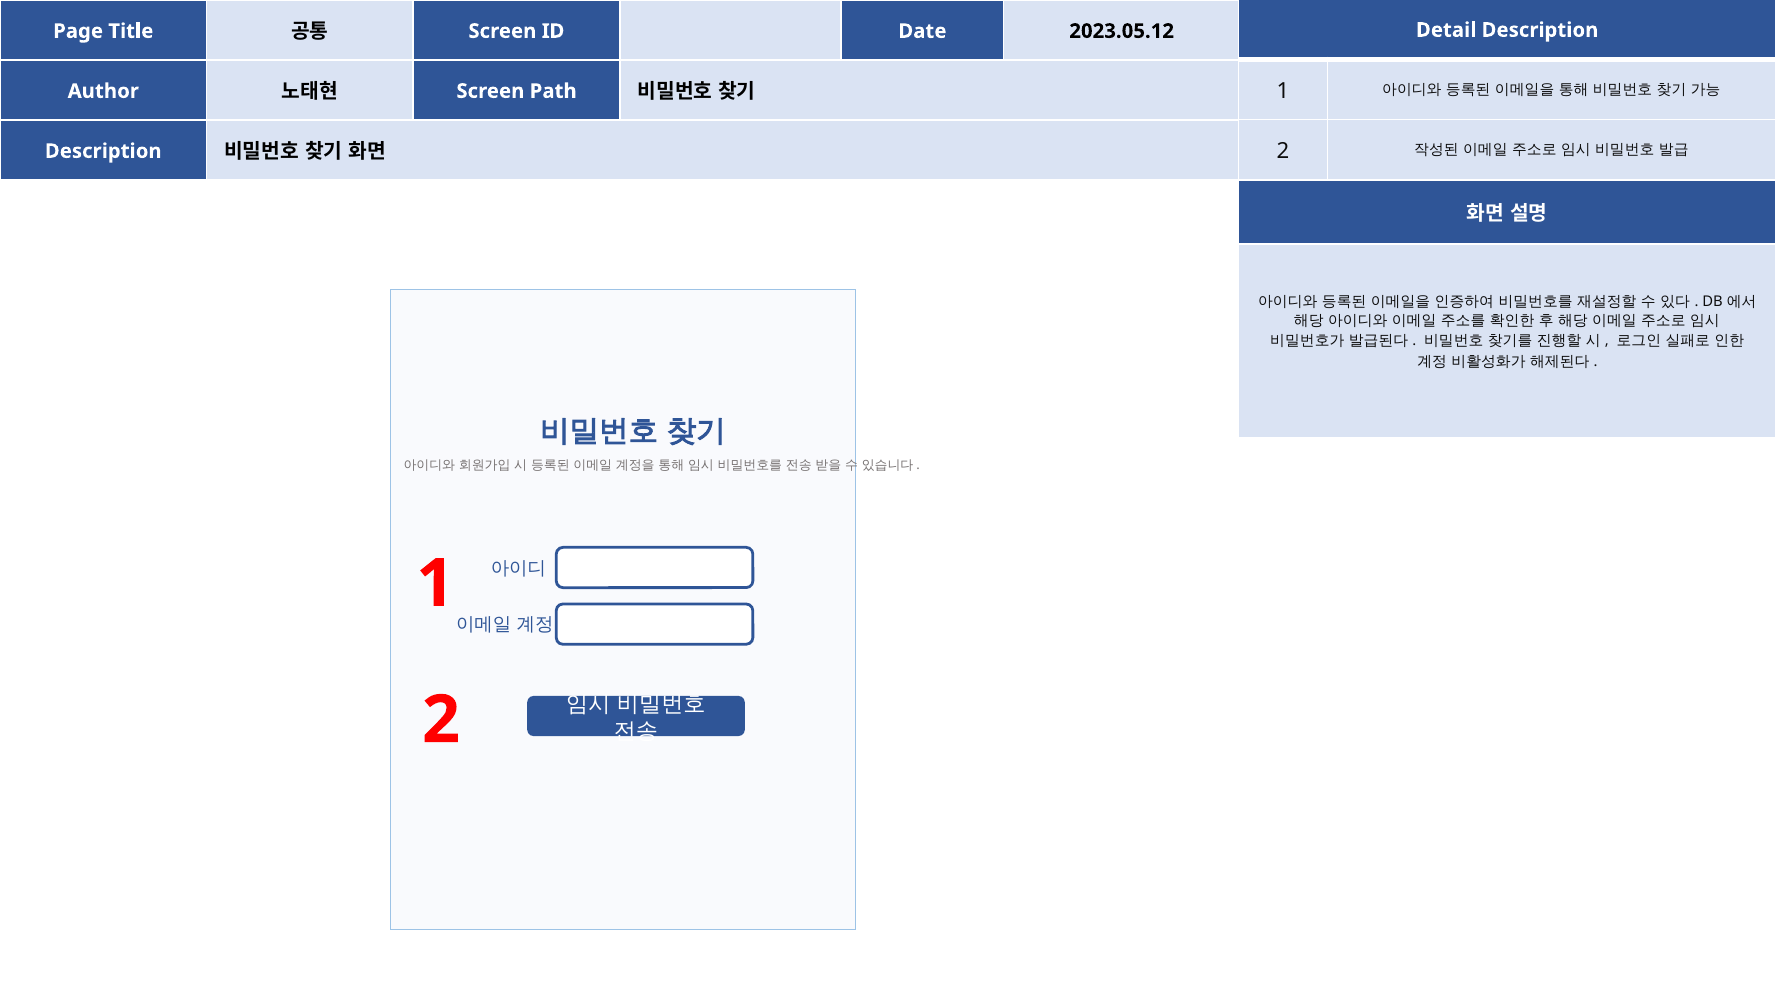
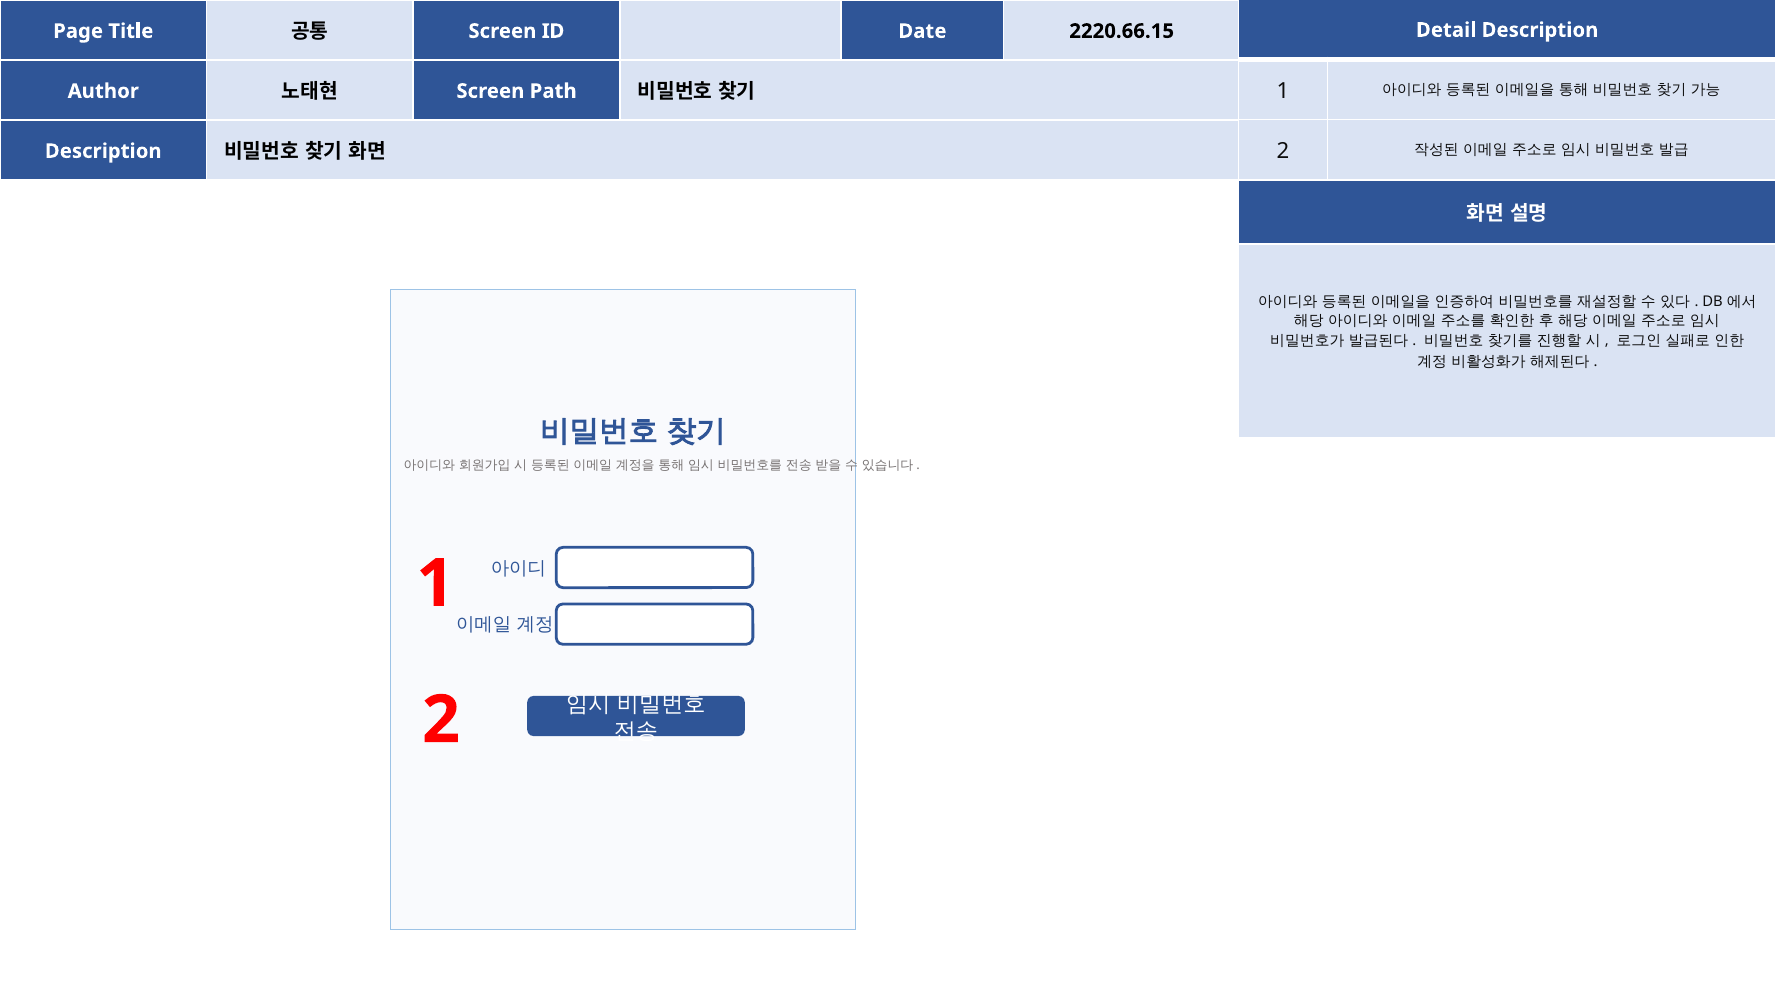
2023.05.12: 2023.05.12 -> 2220.66.15 (1122, 31)
